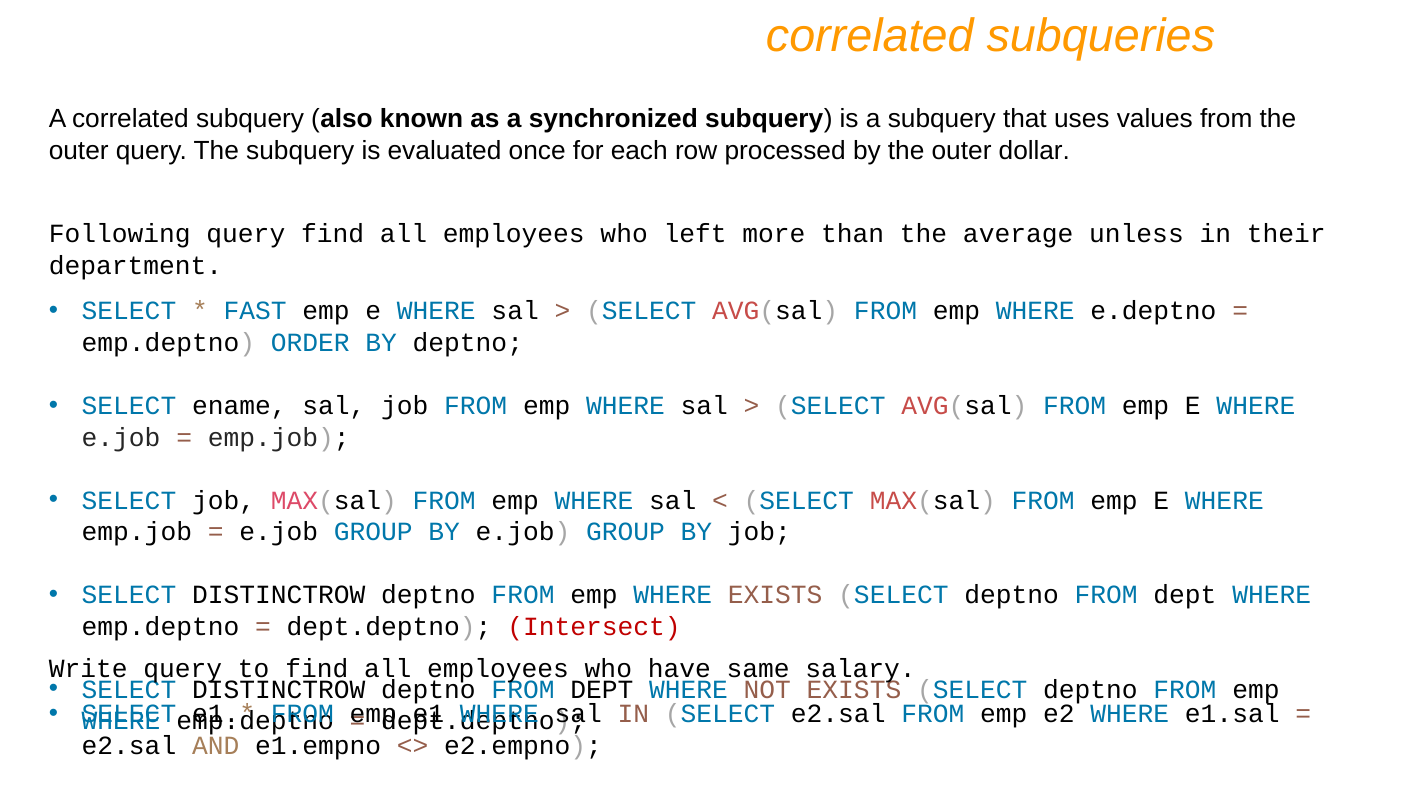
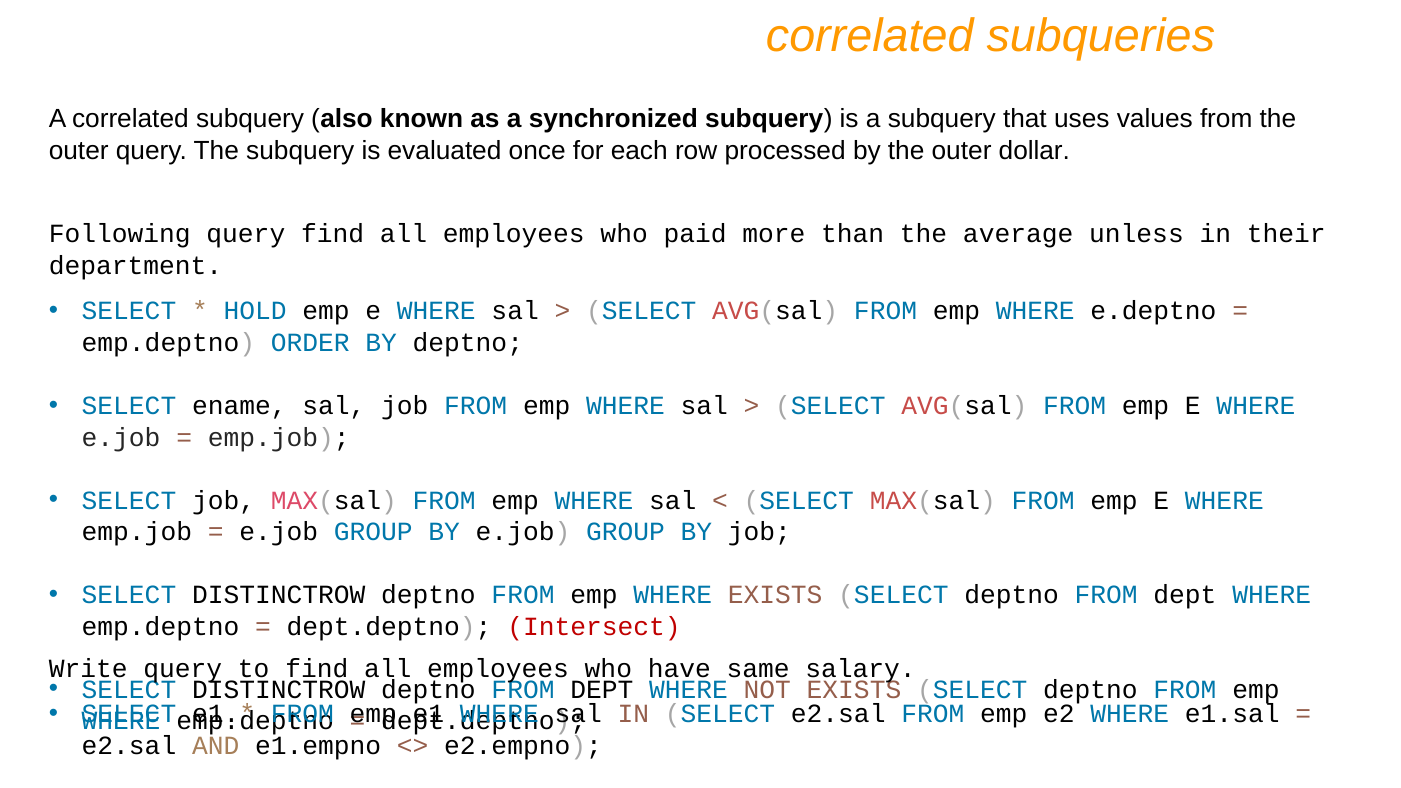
left: left -> paid (695, 234)
FAST: FAST -> HOLD (255, 311)
